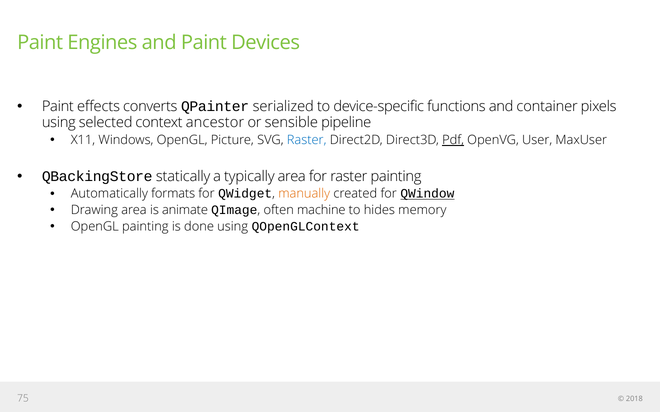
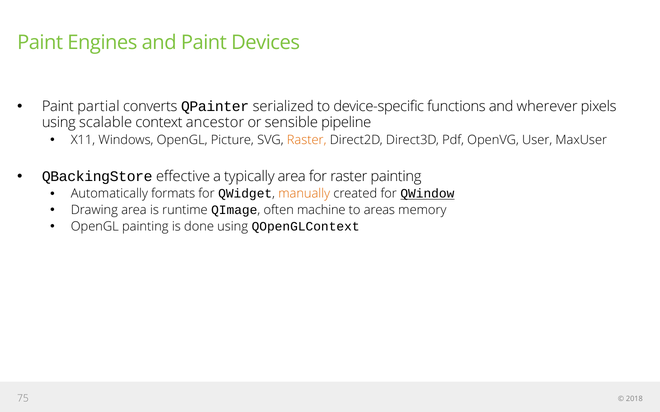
effects: effects -> partial (98, 107)
container: container -> wherever (547, 107)
selected: selected -> scalable (106, 123)
Raster colour: blue -> orange (307, 140)
Pdf underline: present -> none (453, 140)
statically: statically -> effective (183, 177)
animate: animate -> runtime (185, 210)
hides: hides -> areas (379, 210)
